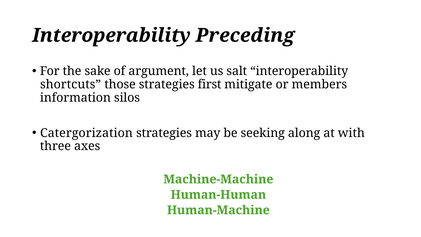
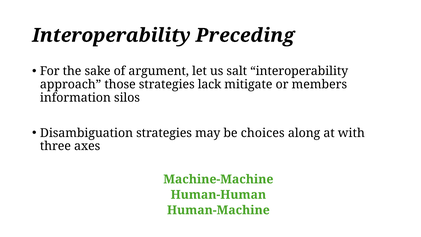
shortcuts: shortcuts -> approach (71, 84)
first: first -> lack (210, 84)
Catergorization: Catergorization -> Disambiguation (87, 133)
seeking: seeking -> choices (263, 133)
